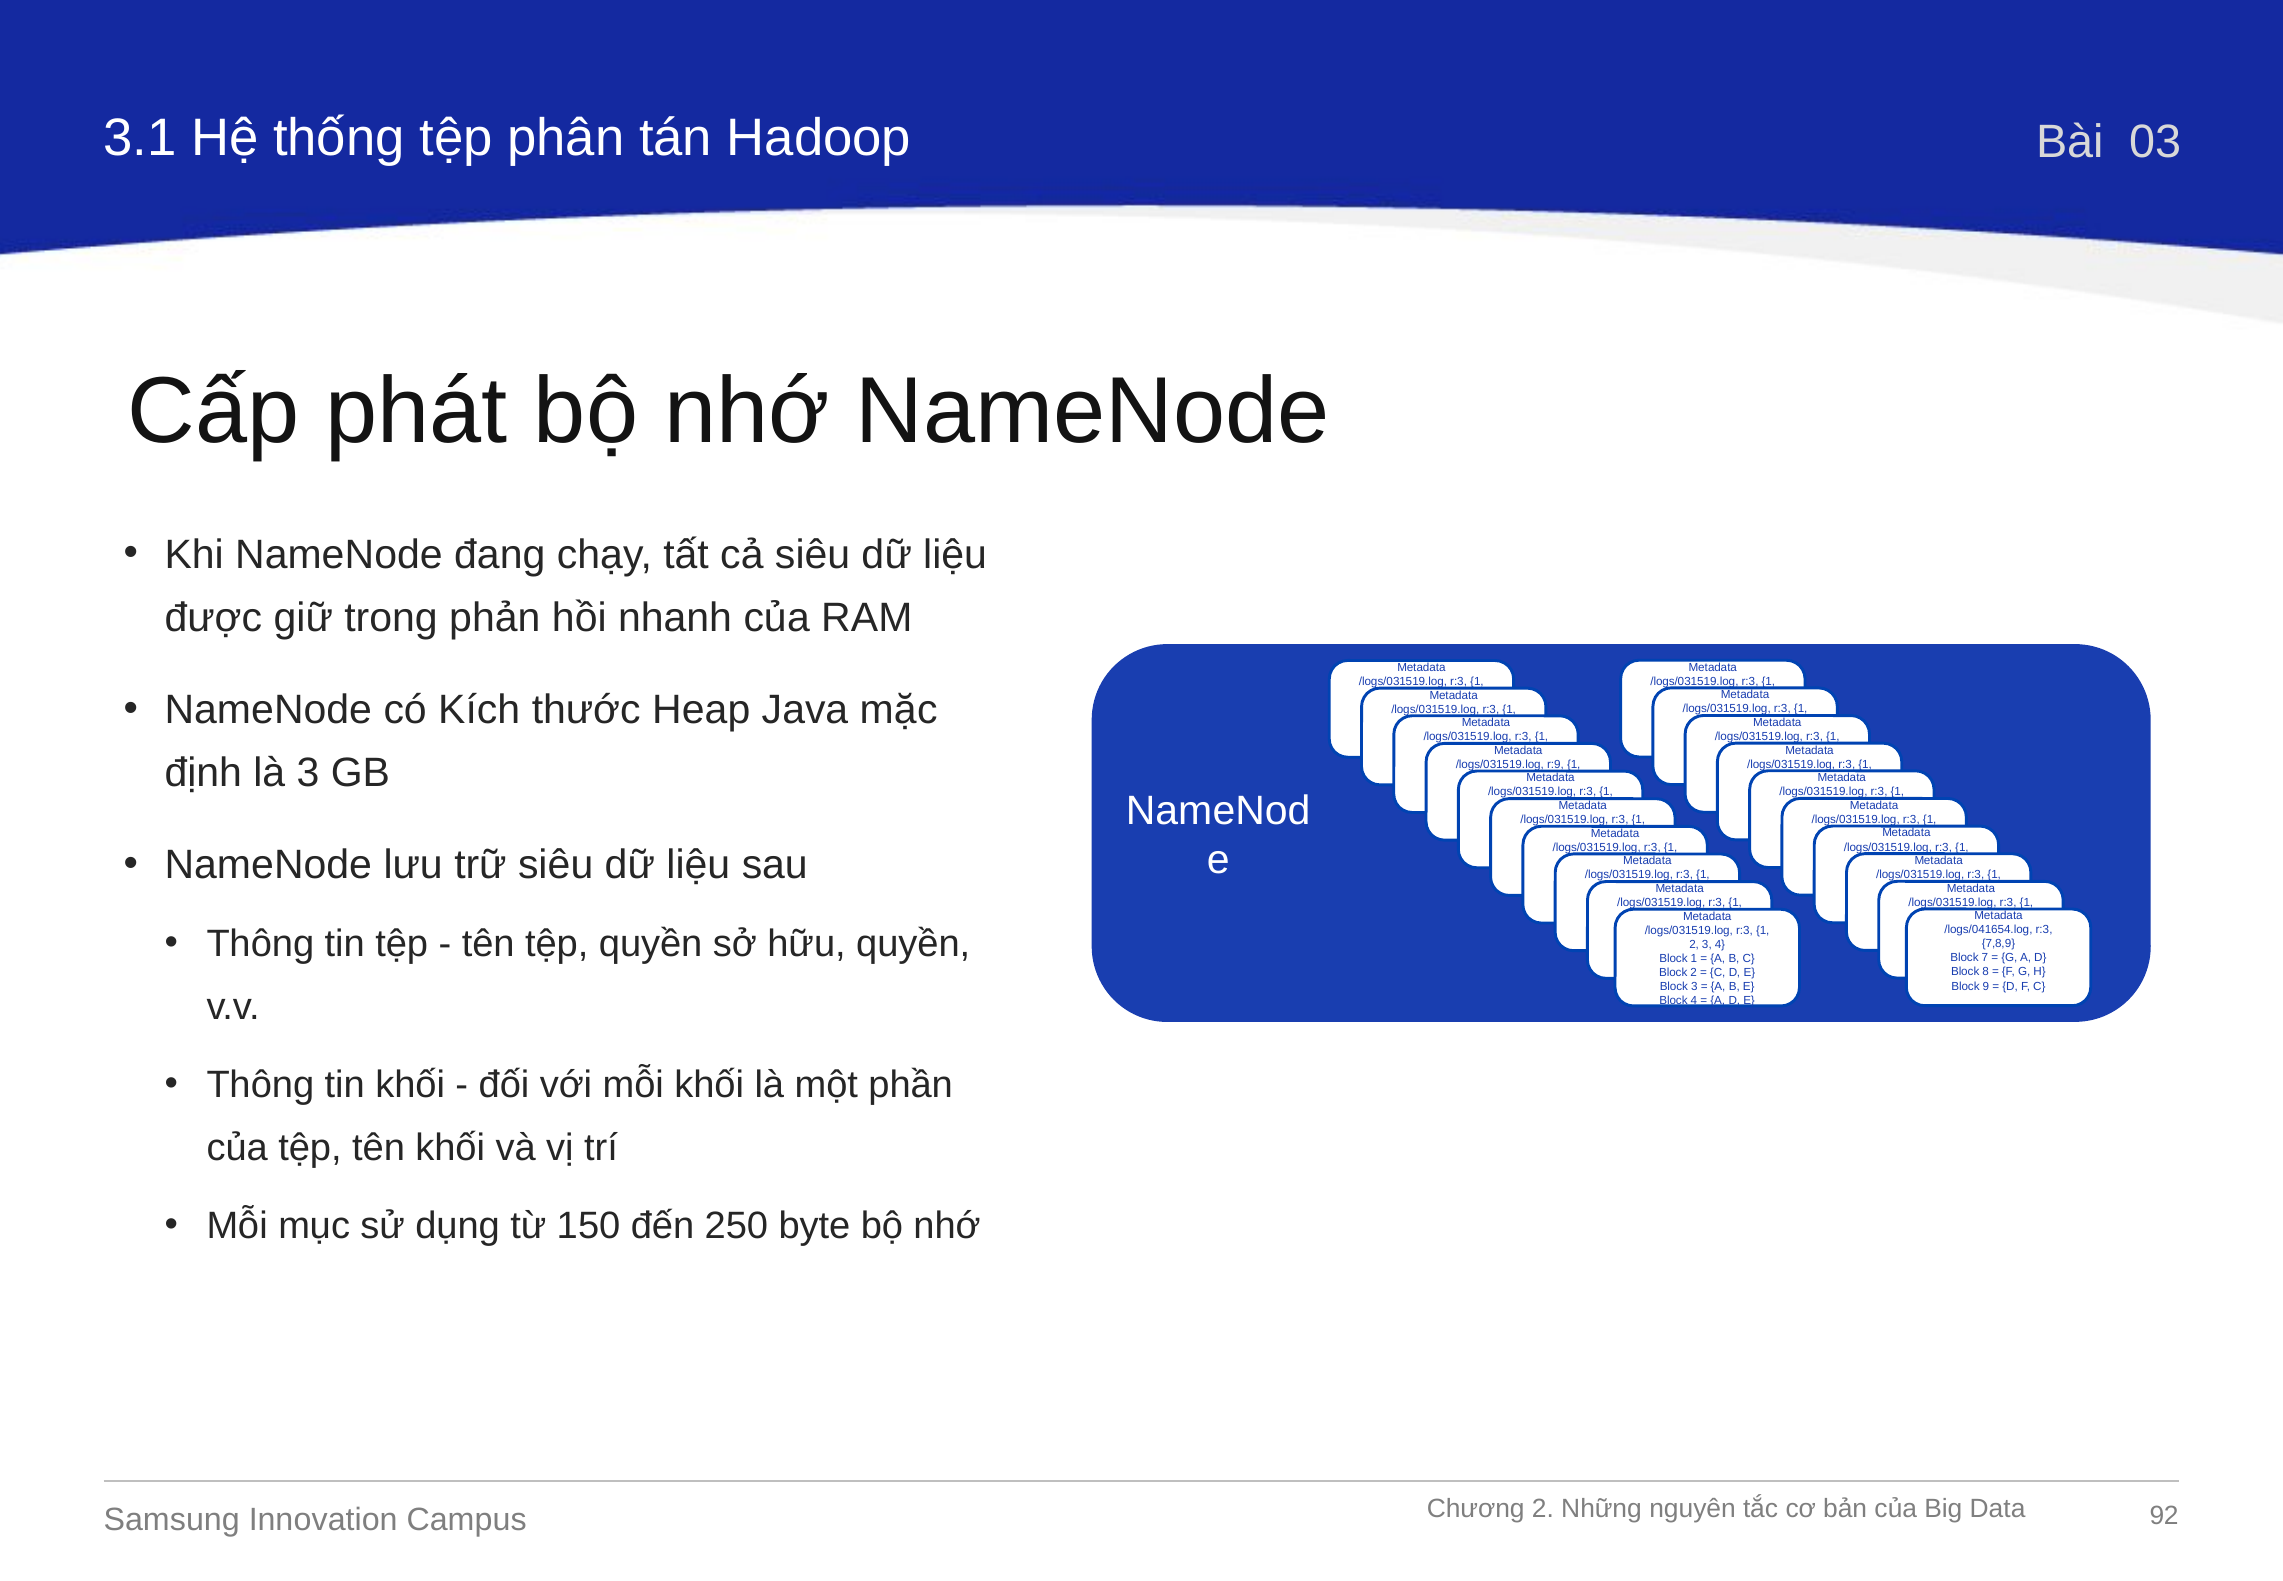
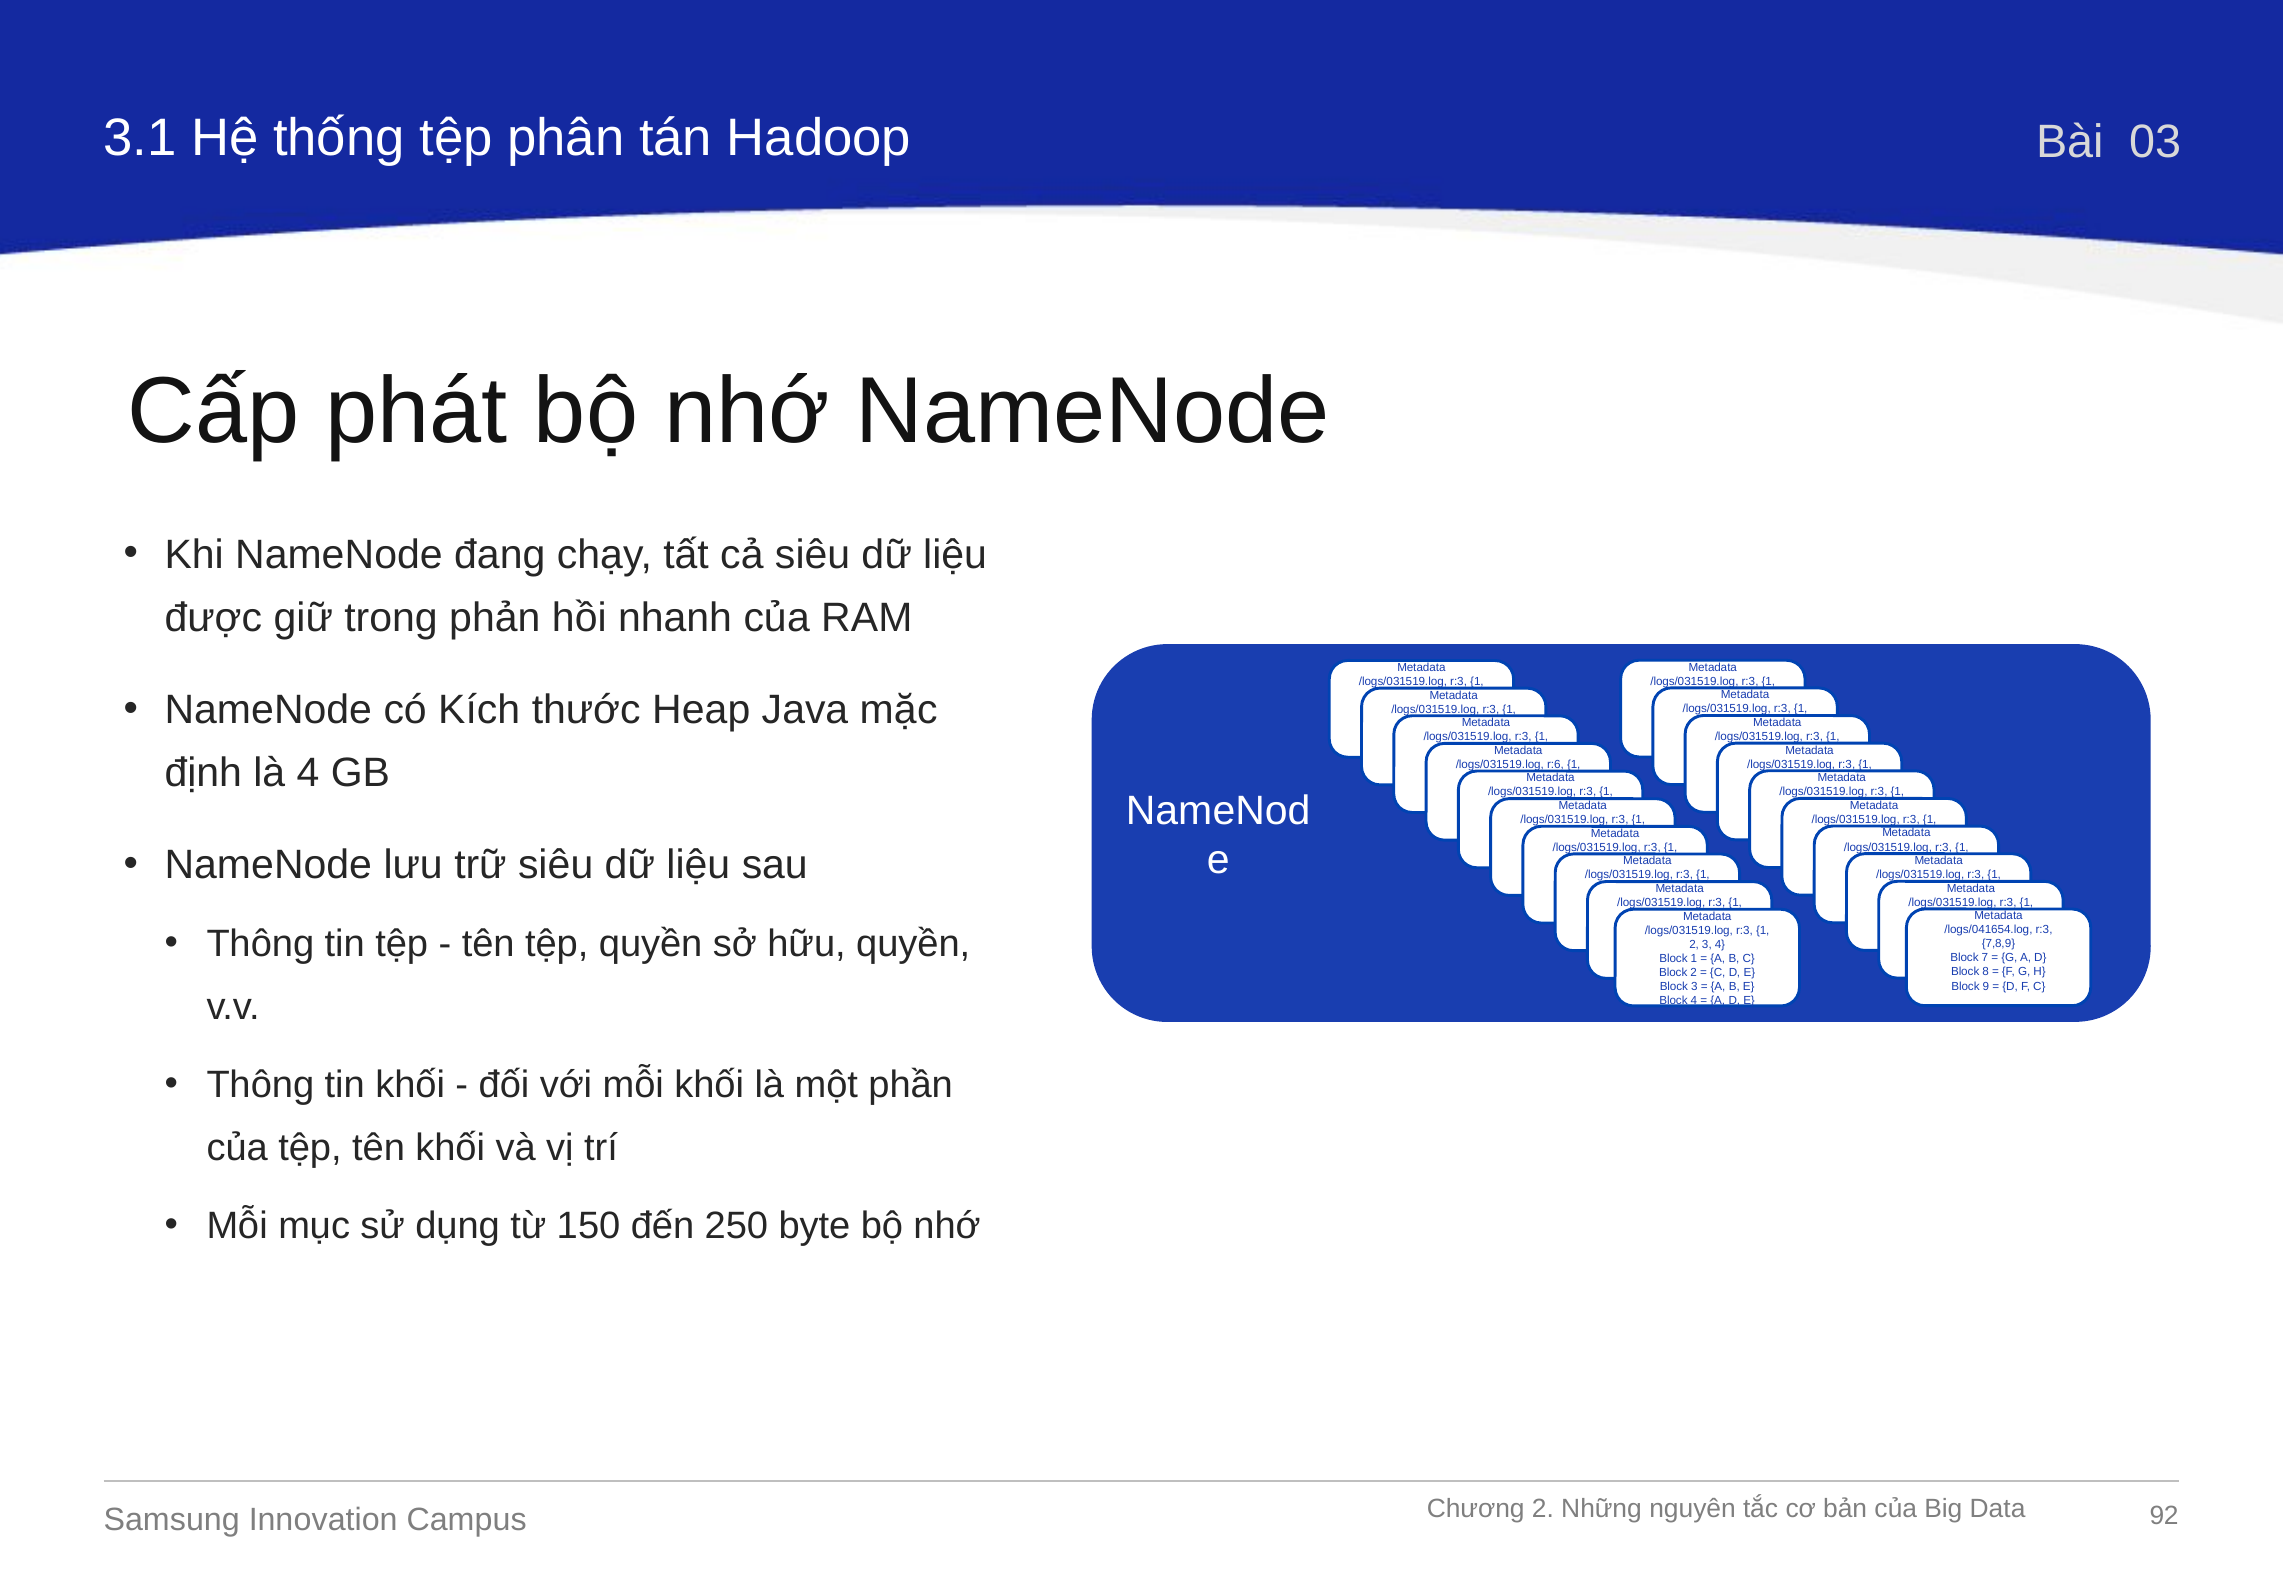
là 3: 3 -> 4 (308, 773)
r:9: r:9 -> r:6 (1556, 764)
